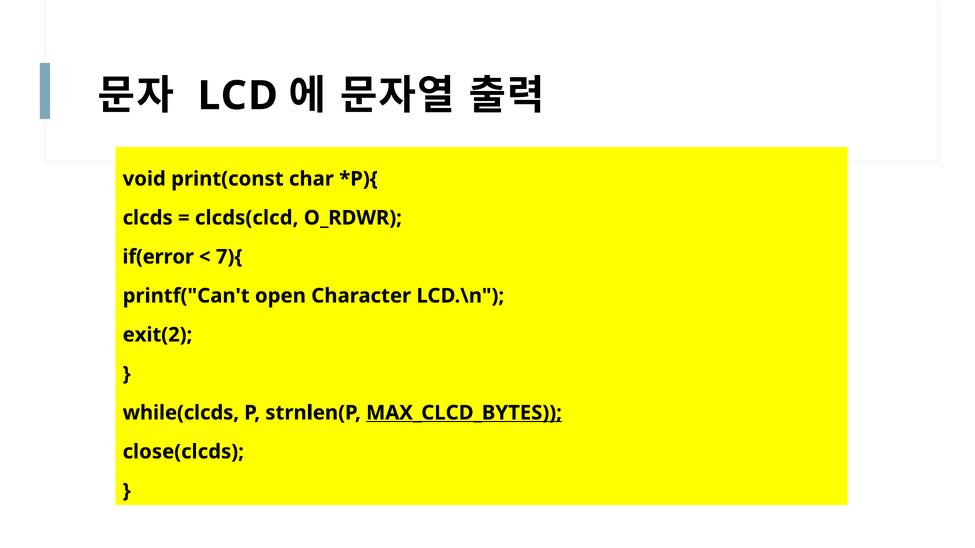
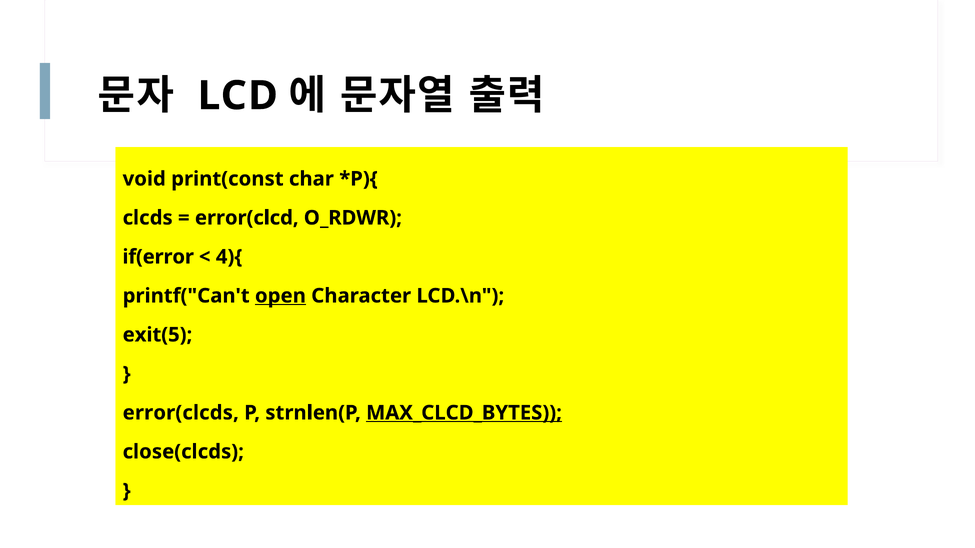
clcds(clcd: clcds(clcd -> error(clcd (247, 218)
7){: 7){ -> 4){ (229, 257)
open underline: none -> present (280, 296)
exit(2: exit(2 -> exit(5 (157, 335)
while(clcds: while(clcds -> error(clcds (181, 413)
